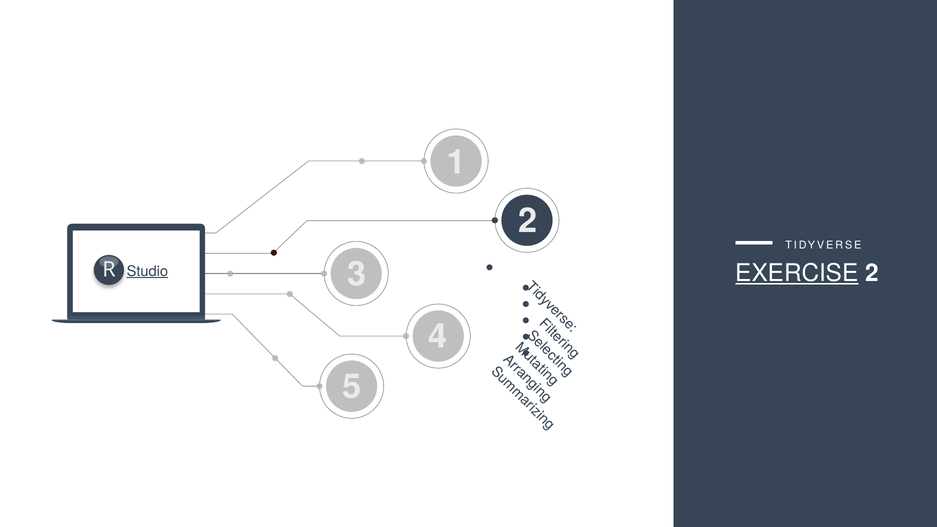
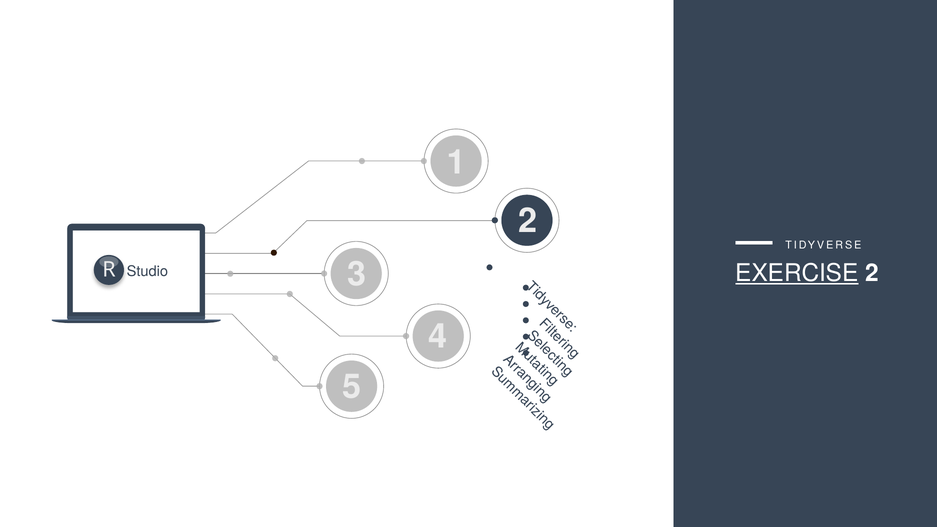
Studio underline: present -> none (147, 272)
